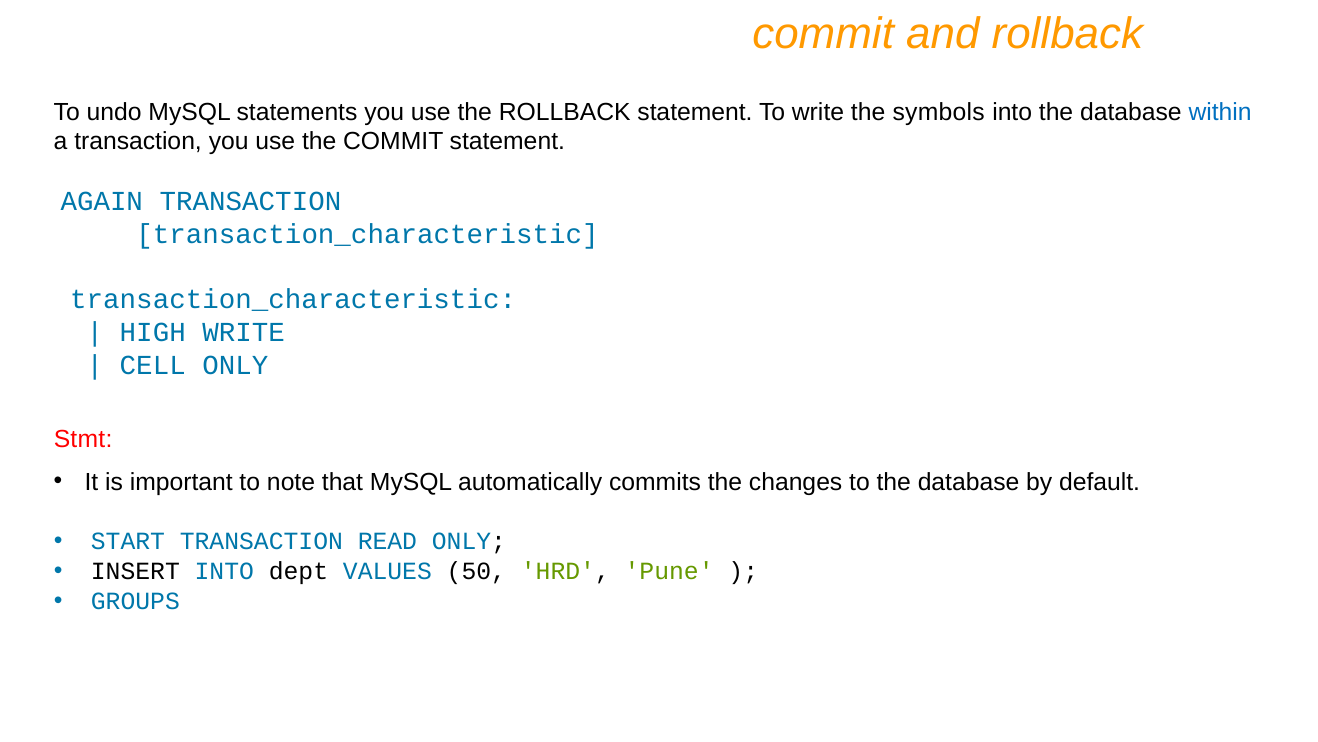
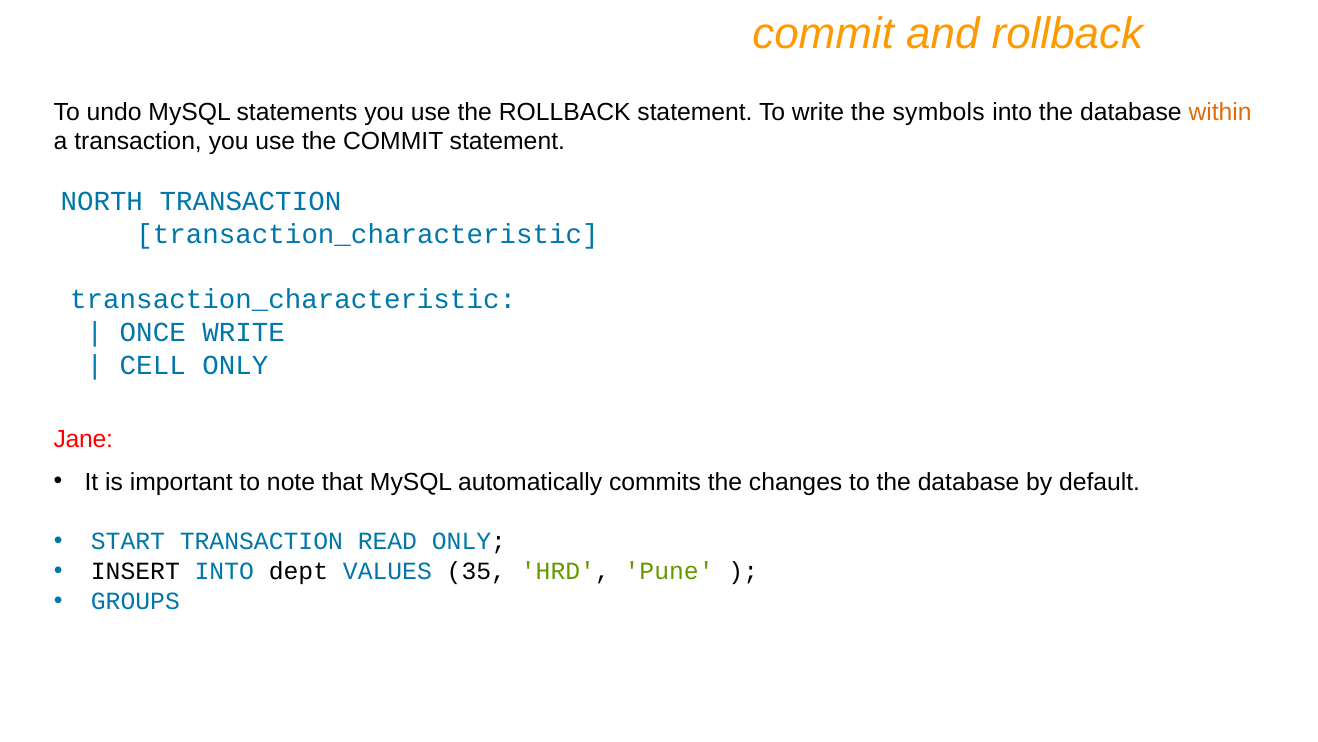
within colour: blue -> orange (1220, 112)
AGAIN: AGAIN -> NORTH (102, 201)
HIGH: HIGH -> ONCE (153, 333)
Stmt: Stmt -> Jane (83, 439)
50: 50 -> 35 (476, 571)
